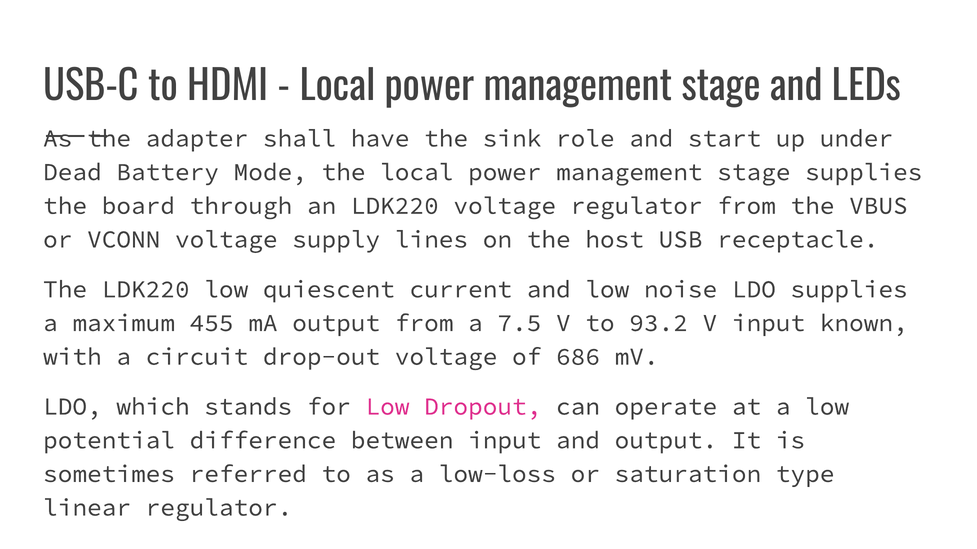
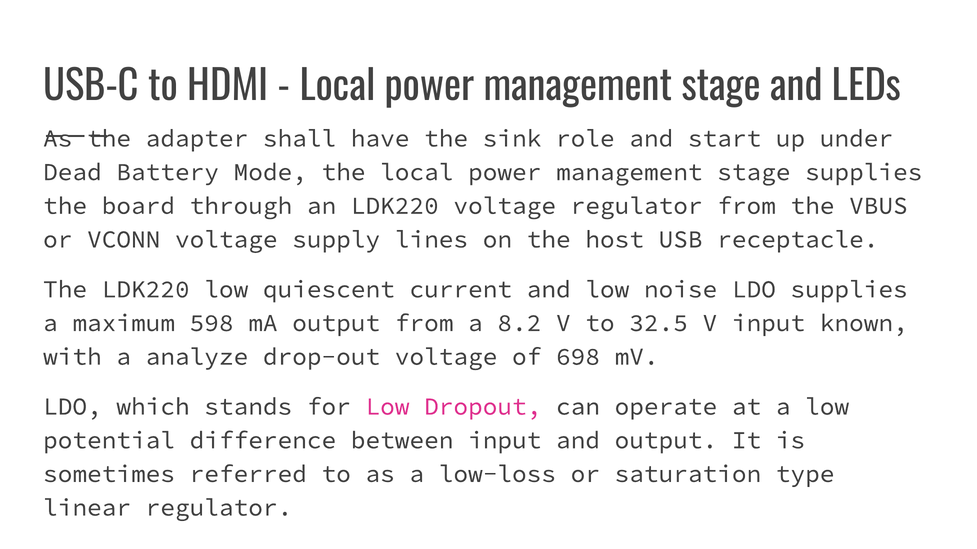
455: 455 -> 598 (212, 323)
7.5: 7.5 -> 8.2 (519, 323)
93.2: 93.2 -> 32.5 (659, 323)
circuit: circuit -> analyze (197, 357)
686: 686 -> 698 (578, 357)
